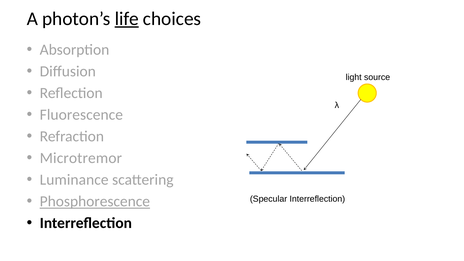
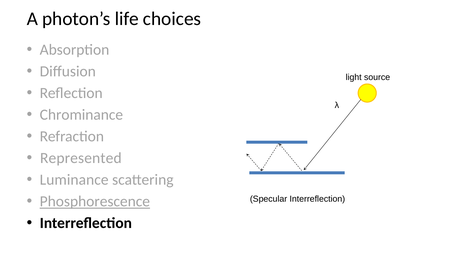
life underline: present -> none (127, 19)
Fluorescence: Fluorescence -> Chrominance (81, 115)
Microtremor: Microtremor -> Represented (81, 158)
